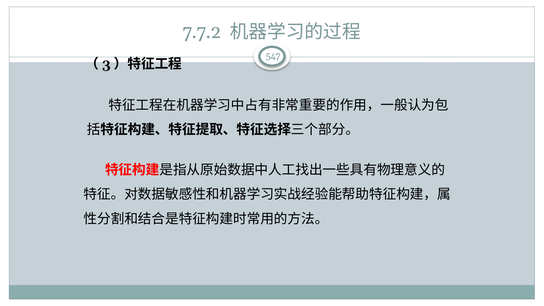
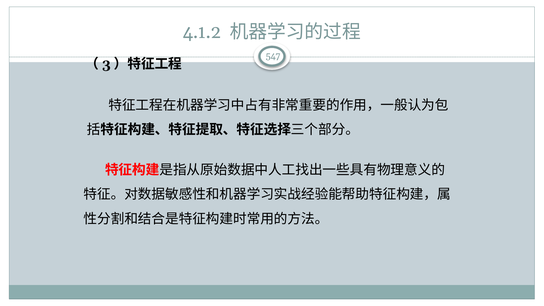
7.7.2: 7.7.2 -> 4.1.2 (202, 32)
